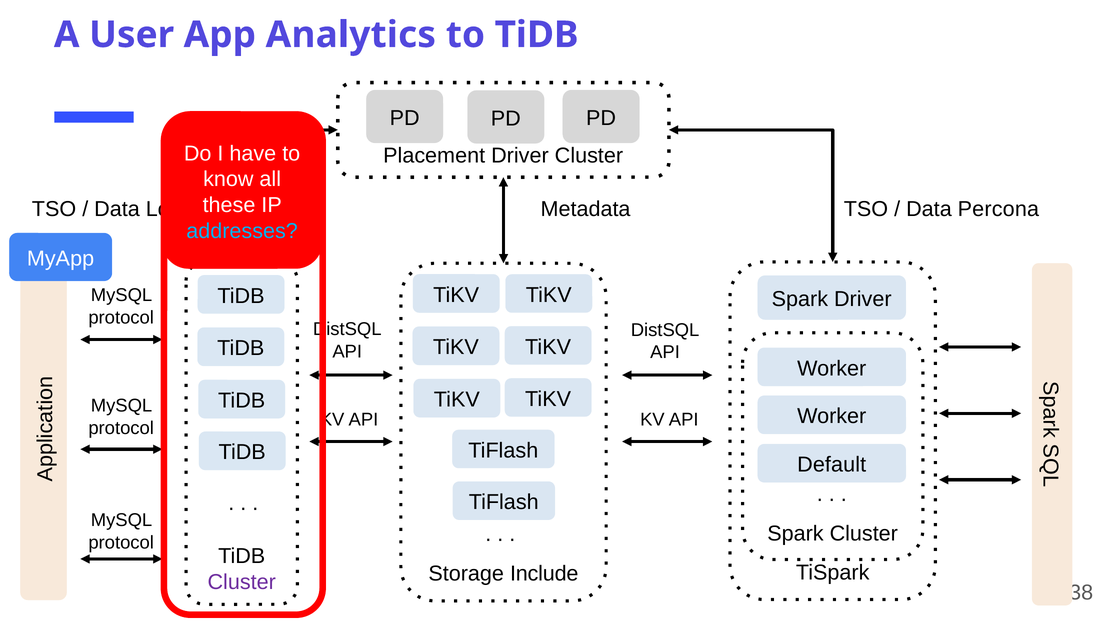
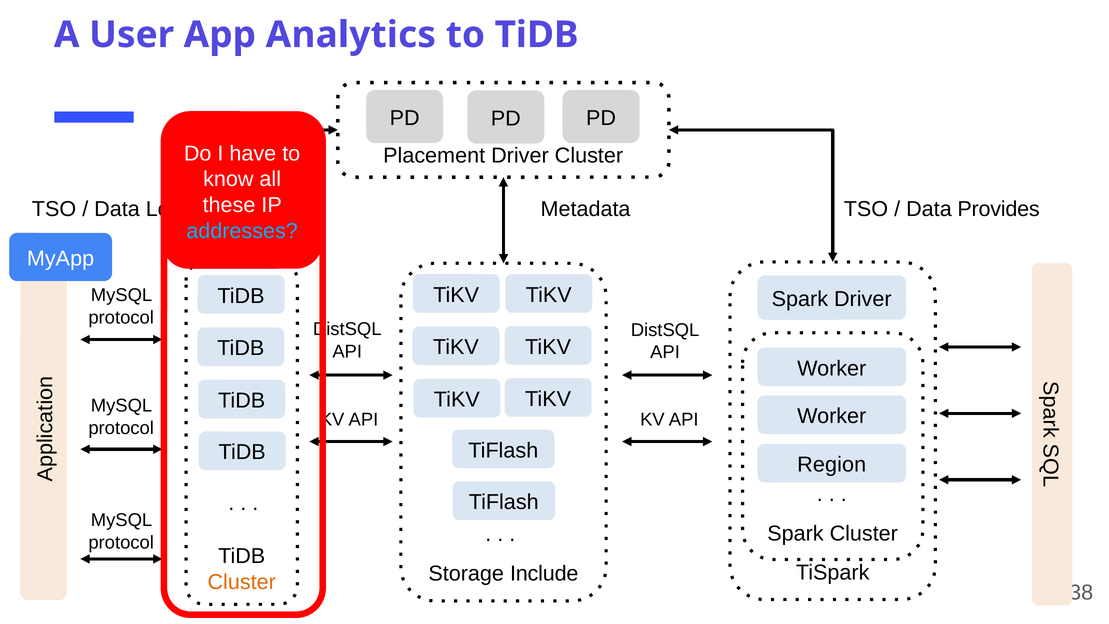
Percona: Percona -> Provides (999, 209)
Default: Default -> Region (832, 465)
Cluster colour: purple -> orange (242, 582)
